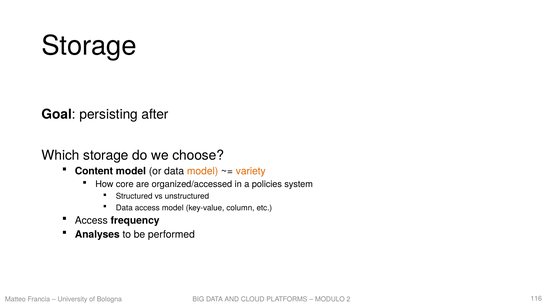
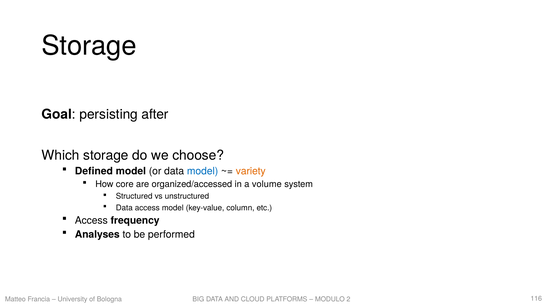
Content: Content -> Defined (94, 171)
model colour: orange -> blue (203, 171)
policies: policies -> volume (267, 184)
